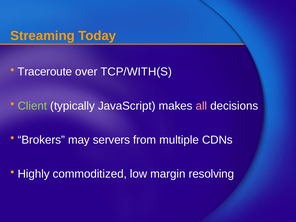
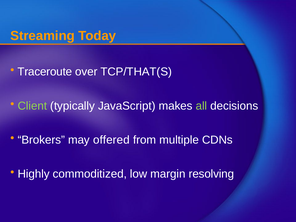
TCP/WITH(S: TCP/WITH(S -> TCP/THAT(S (136, 72)
all colour: pink -> light green (201, 106)
servers: servers -> offered (111, 140)
